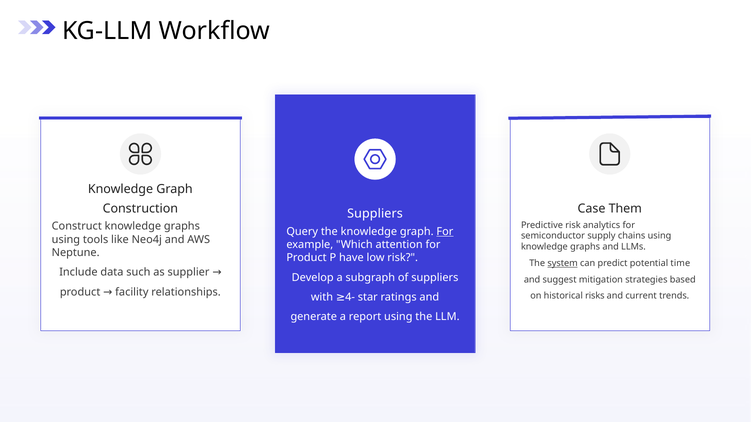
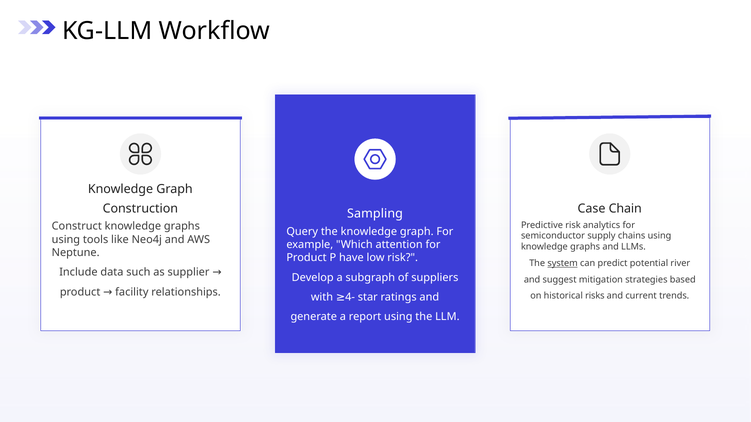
Them: Them -> Chain (625, 209)
Suppliers: Suppliers -> Sampling (375, 214)
For underline: present -> none (445, 232)
time: time -> river (680, 263)
